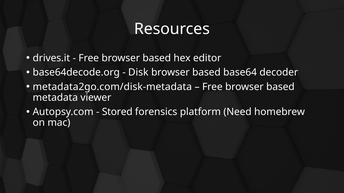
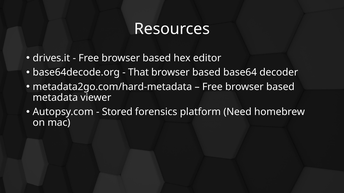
Disk: Disk -> That (138, 73)
metadata2go.com/disk-metadata: metadata2go.com/disk-metadata -> metadata2go.com/hard-metadata (112, 87)
